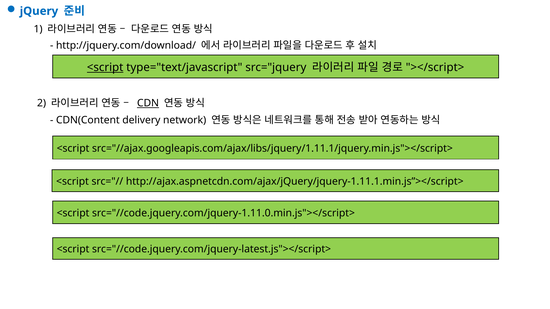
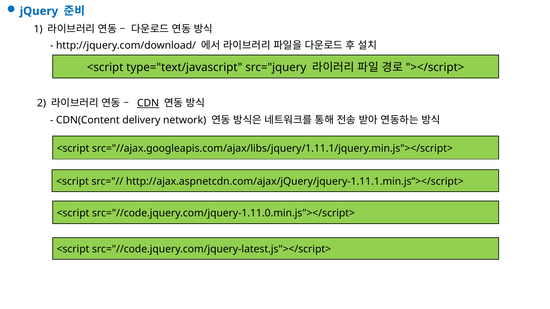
<script underline: present -> none (105, 67)
